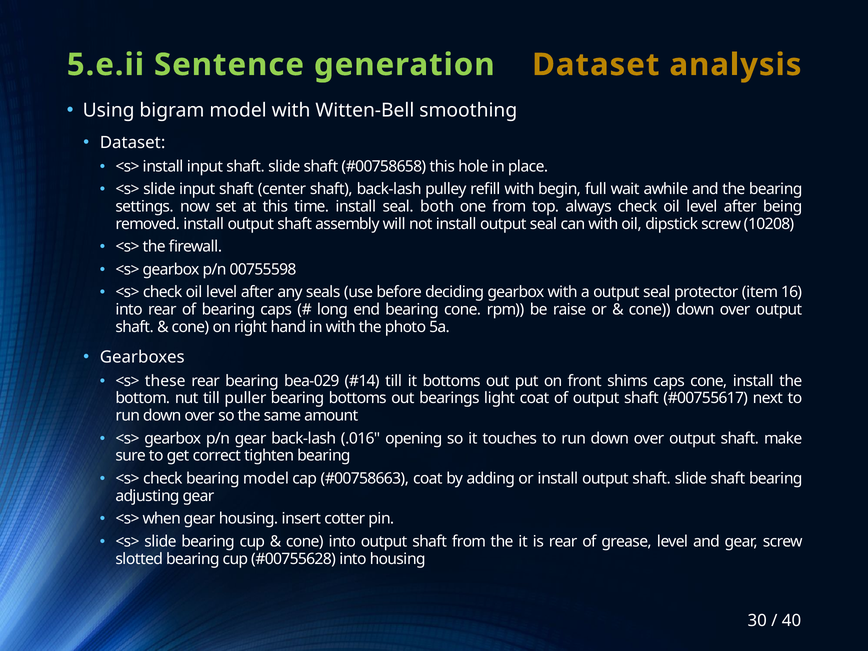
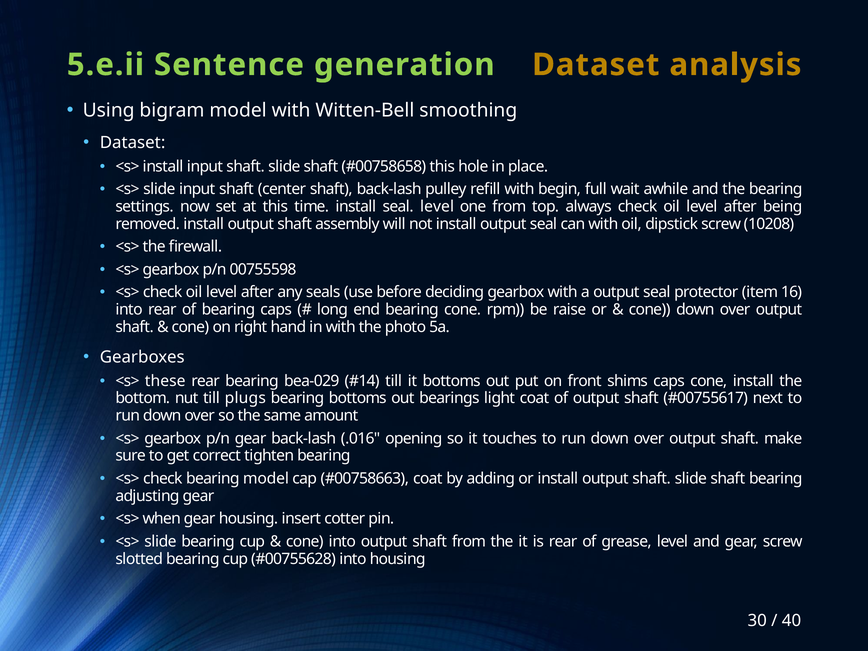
seal both: both -> level (437, 207)
puller: puller -> plugs (245, 398)
